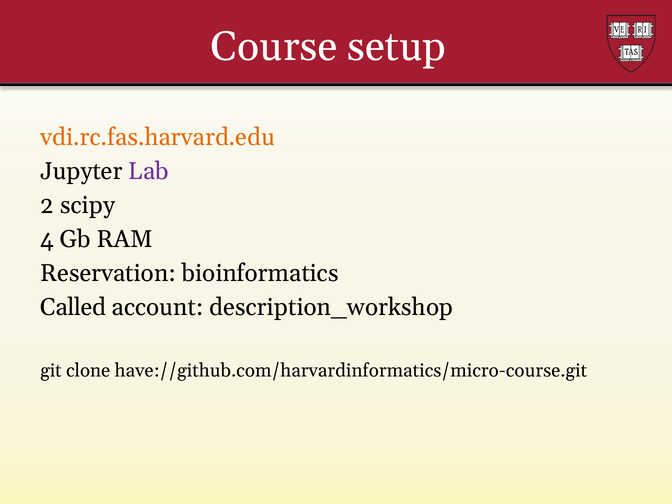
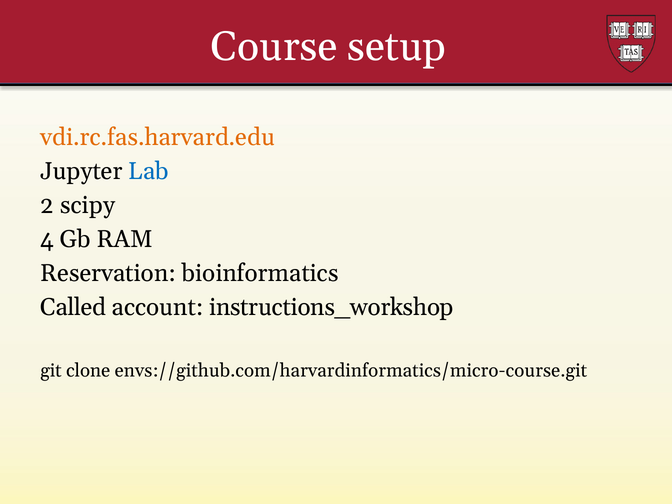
Lab colour: purple -> blue (149, 171)
description_workshop: description_workshop -> instructions_workshop (332, 307)
have://github.com/harvardinformatics/micro-course.git: have://github.com/harvardinformatics/micro-course.git -> envs://github.com/harvardinformatics/micro-course.git (351, 371)
